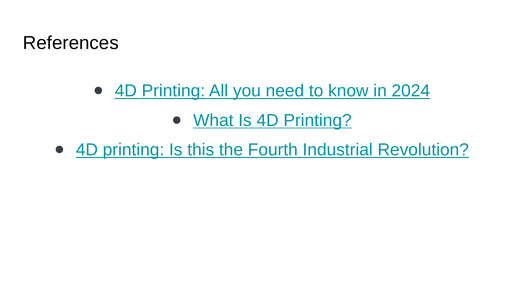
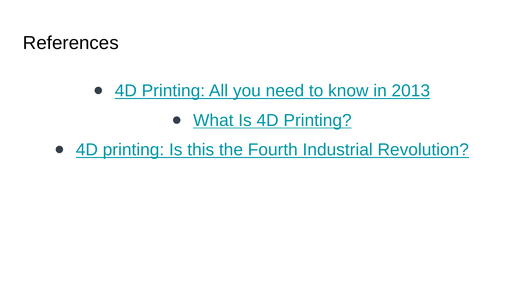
2024: 2024 -> 2013 (411, 91)
